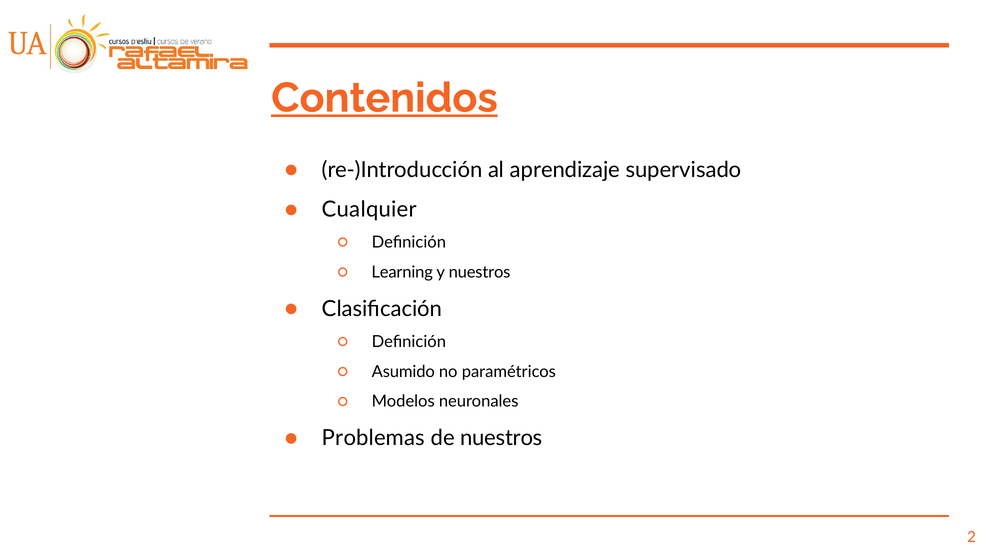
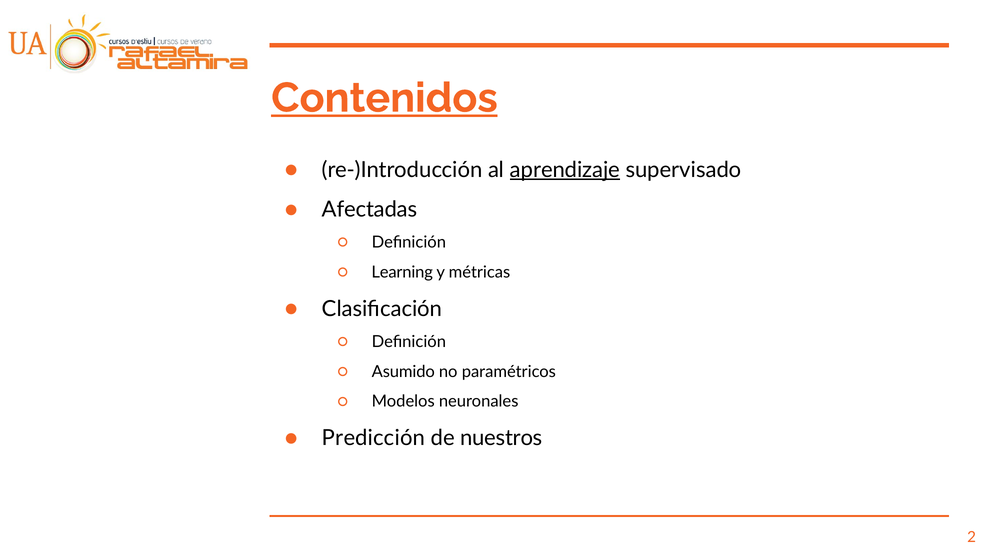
aprendizaje underline: none -> present (565, 170)
Cualquier: Cualquier -> Afectadas (370, 209)
y nuestros: nuestros -> métricas (479, 272)
Problemas: Problemas -> Predicción (374, 438)
